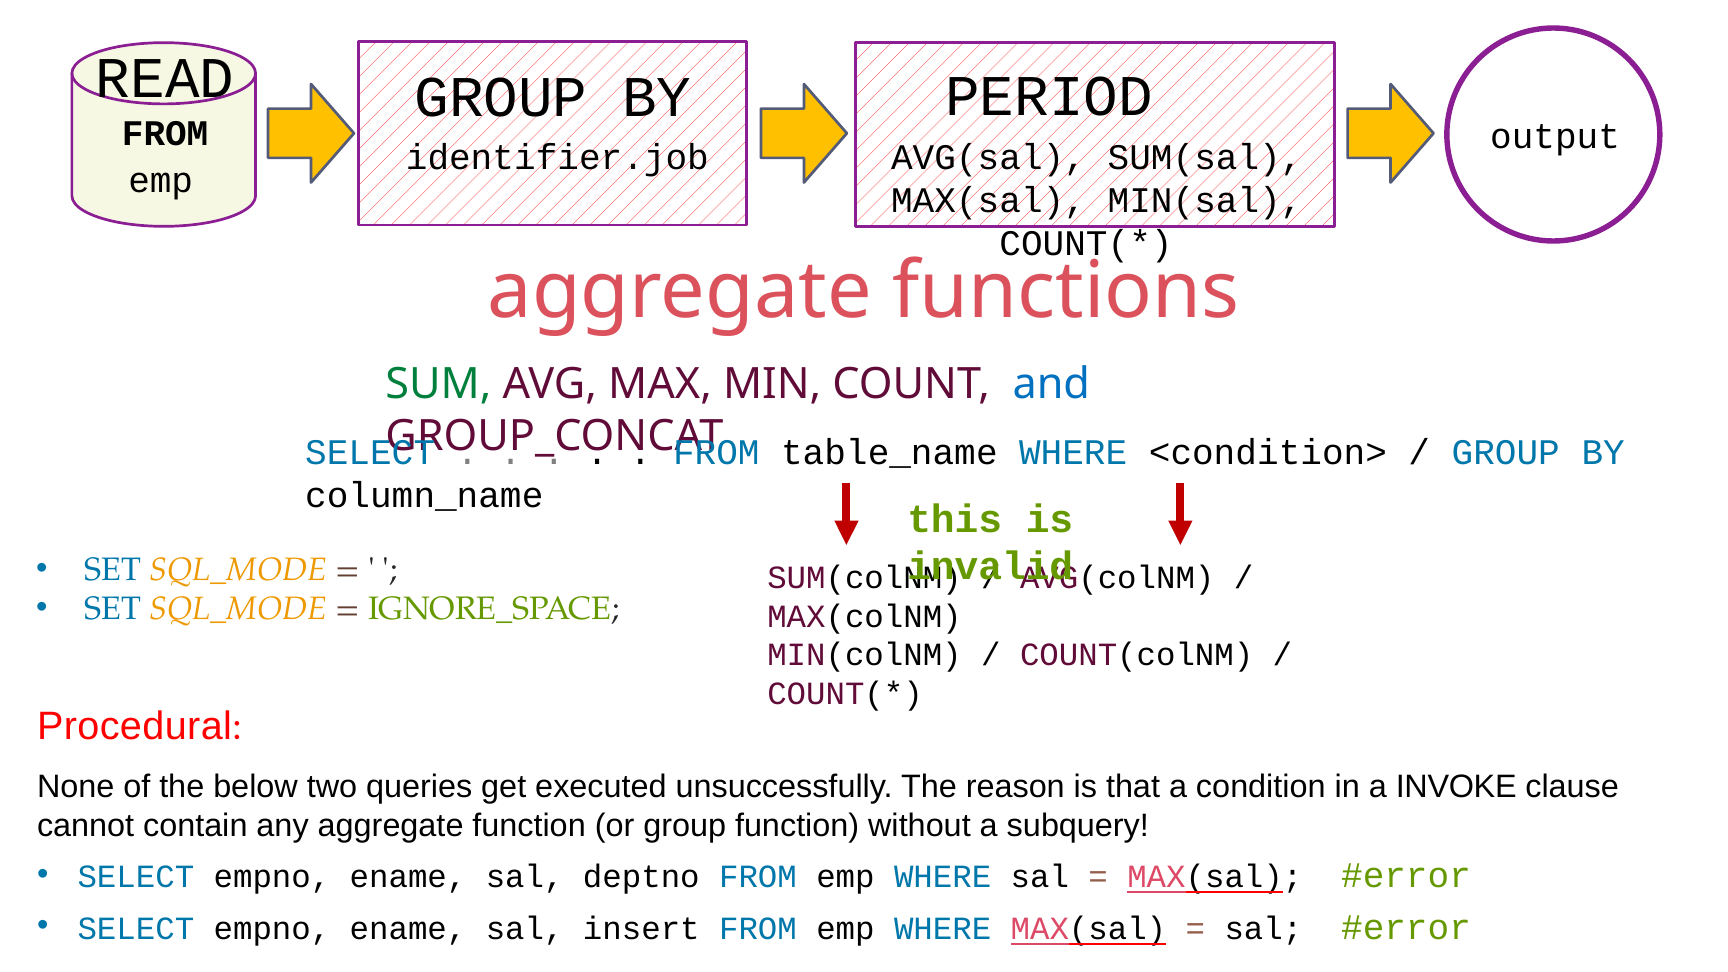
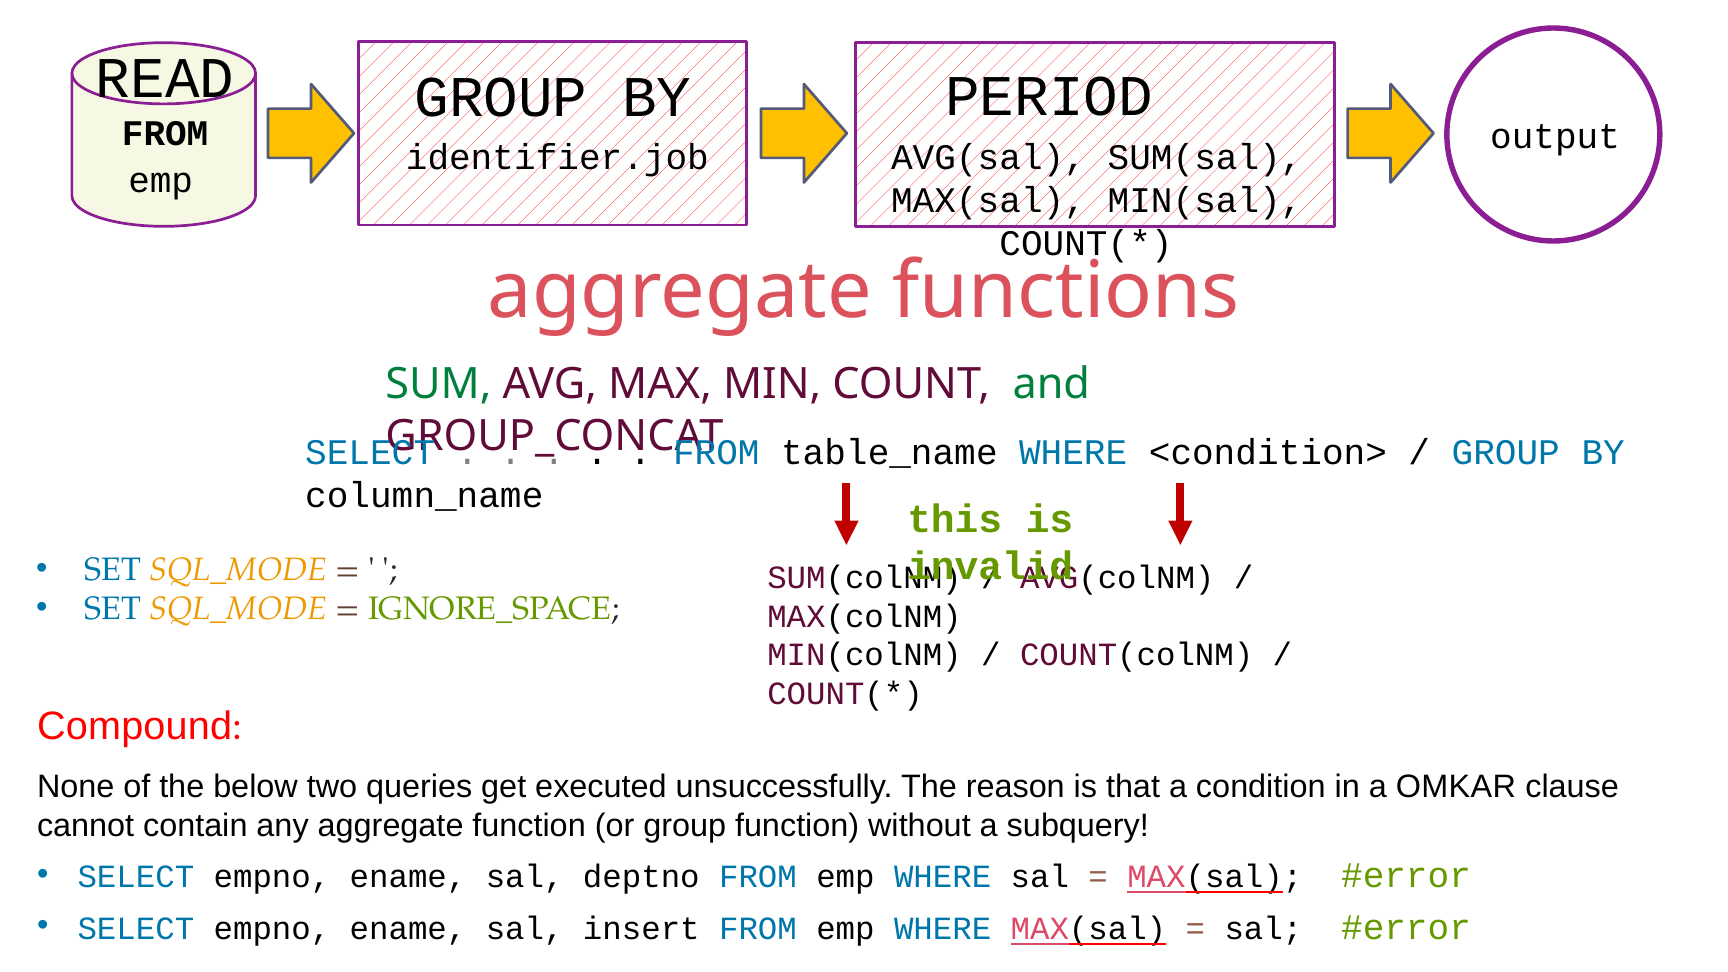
and colour: blue -> green (1051, 384)
Procedural: Procedural -> Compound (135, 727)
INVOKE: INVOKE -> OMKAR (1456, 787)
